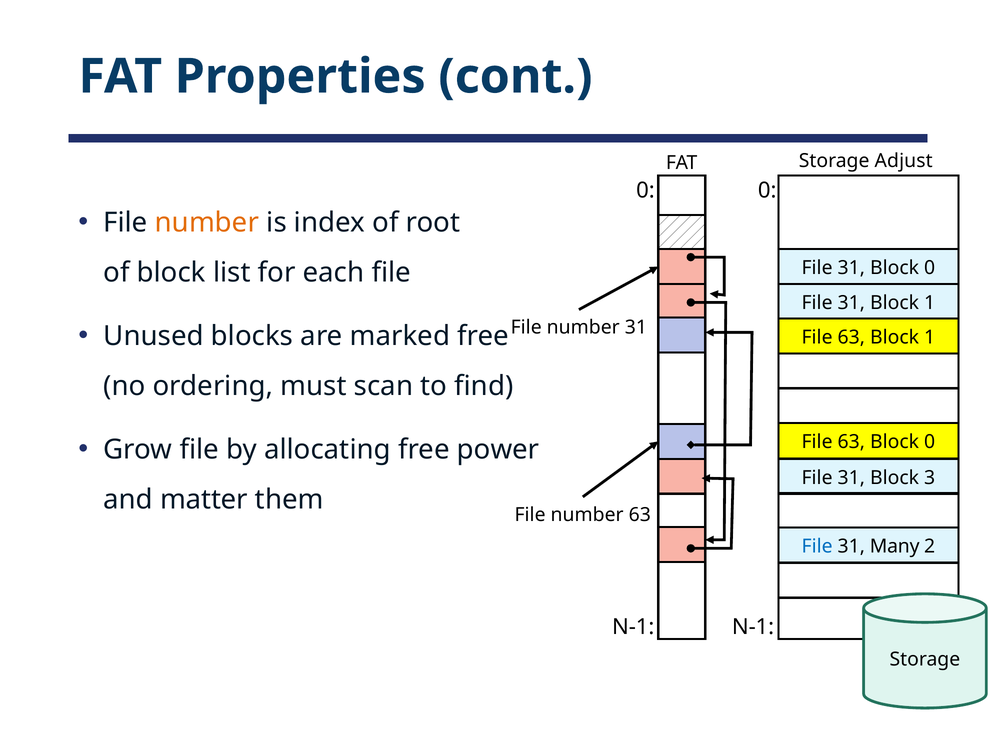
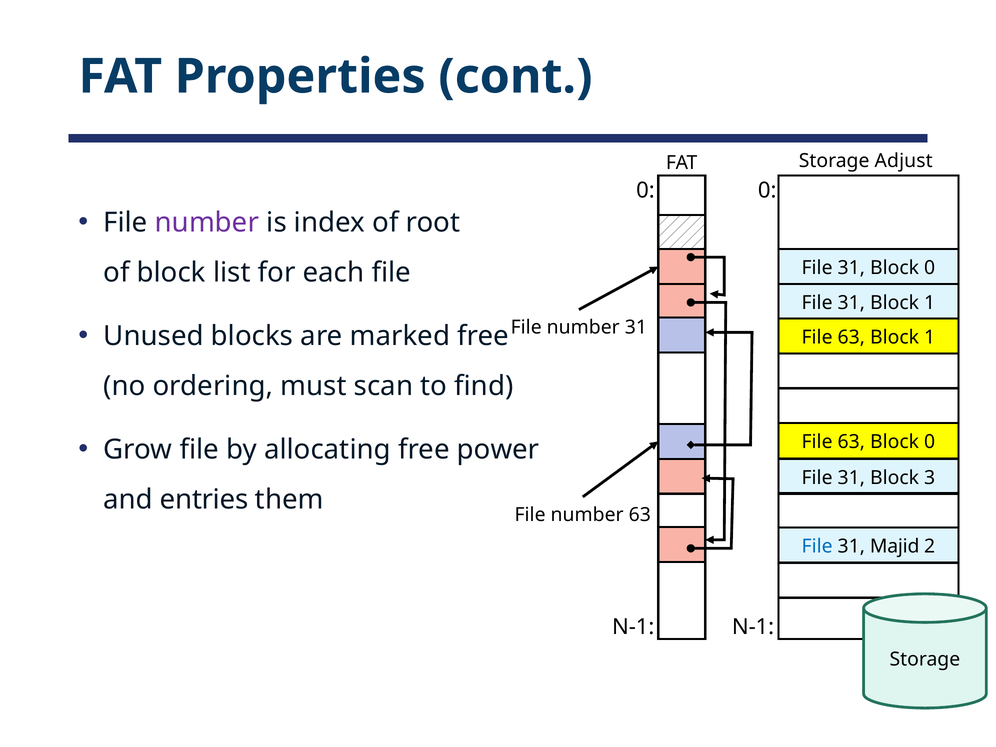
number colour: orange -> purple (207, 223)
matter: matter -> entries (204, 499)
Many: Many -> Majid (895, 546)
